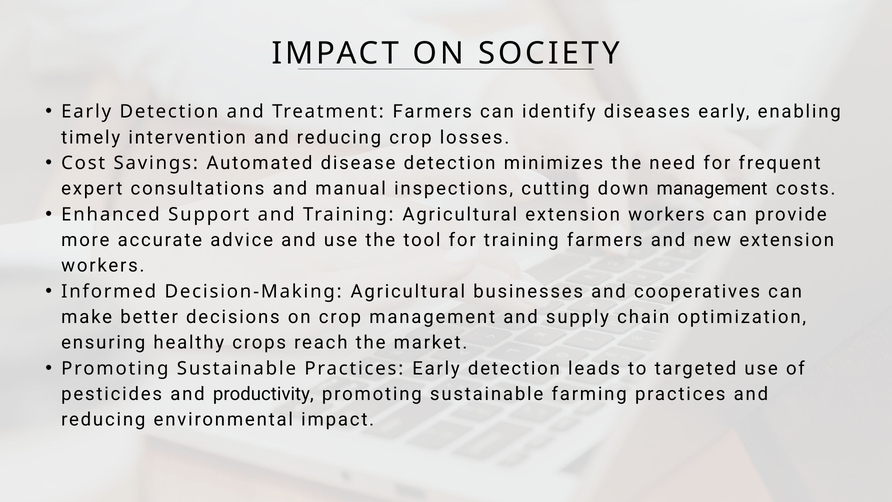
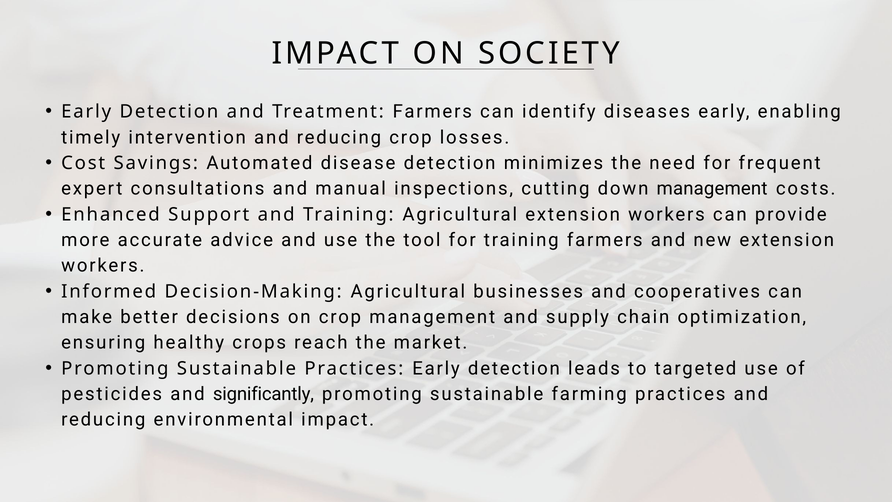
productivity: productivity -> significantly (263, 394)
